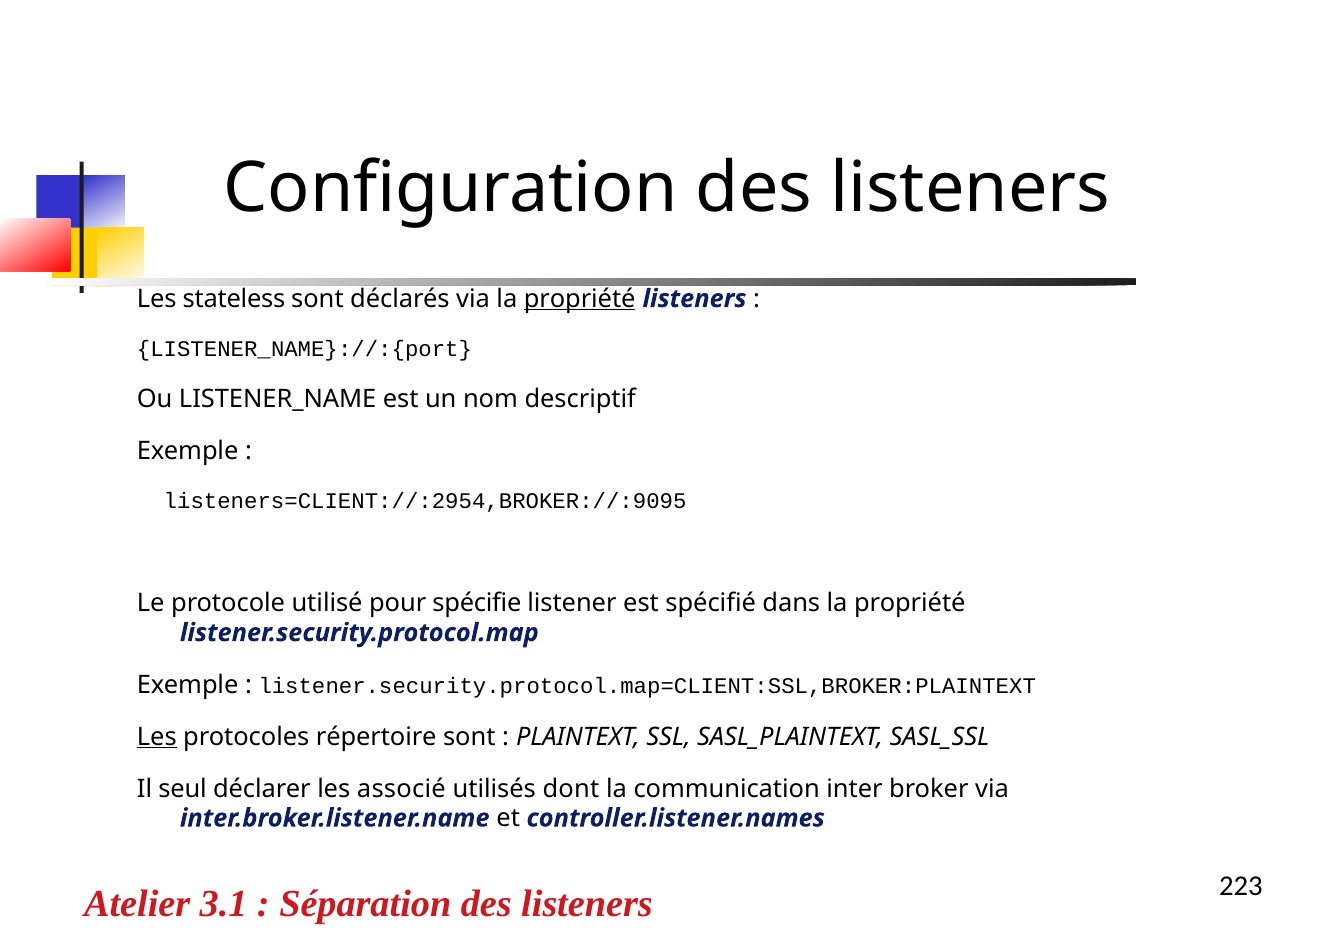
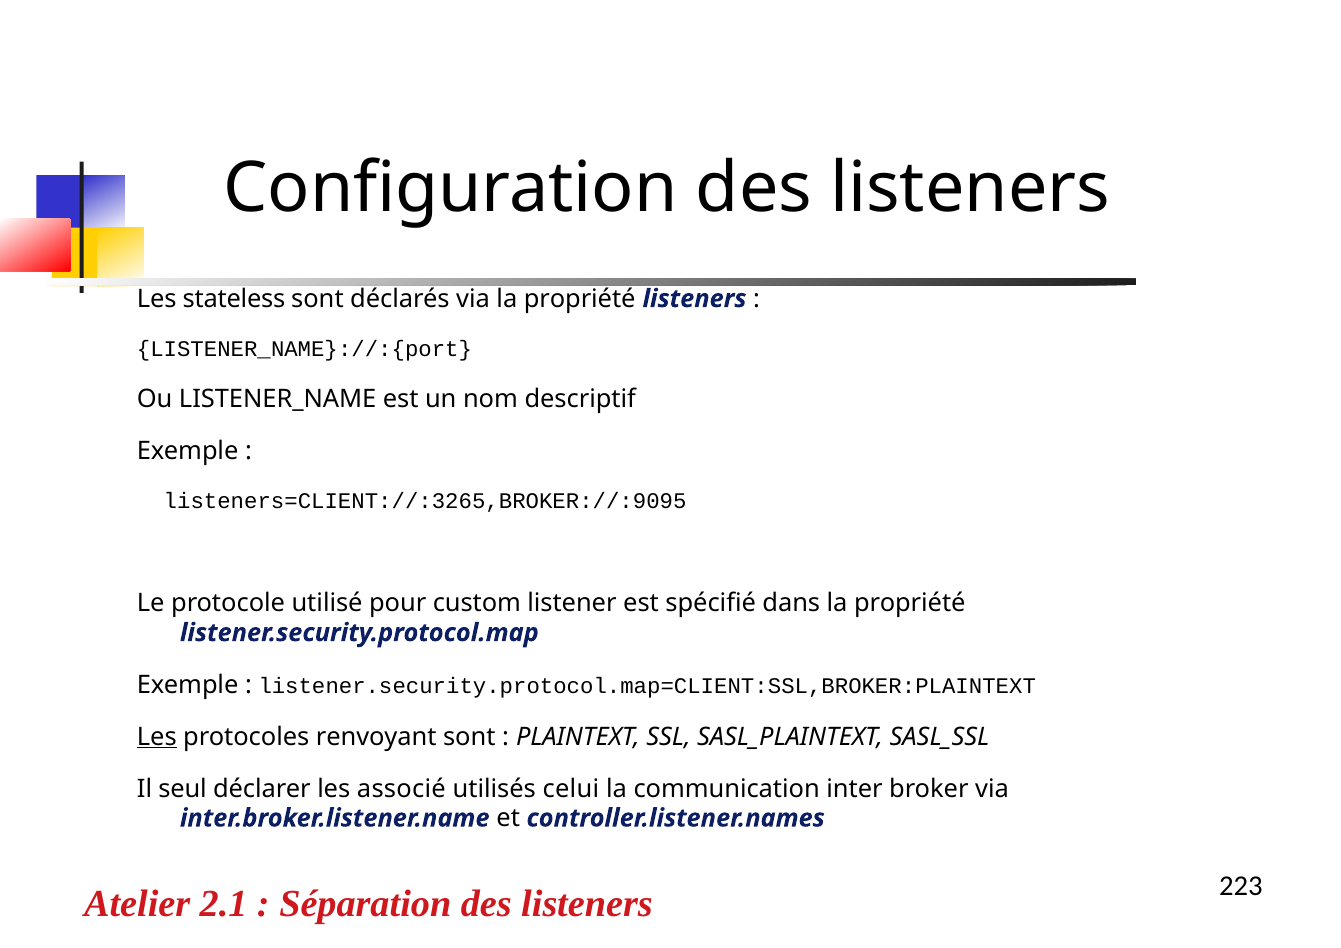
propriété underline: present -> none (580, 299)
listeners=CLIENT://:2954,BROKER://:9095: listeners=CLIENT://:2954,BROKER://:9095 -> listeners=CLIENT://:3265,BROKER://:9095 (425, 501)
spécifie: spécifie -> custom (477, 604)
répertoire: répertoire -> renvoyant (376, 737)
dont: dont -> celui (571, 789)
3.1: 3.1 -> 2.1 (224, 904)
